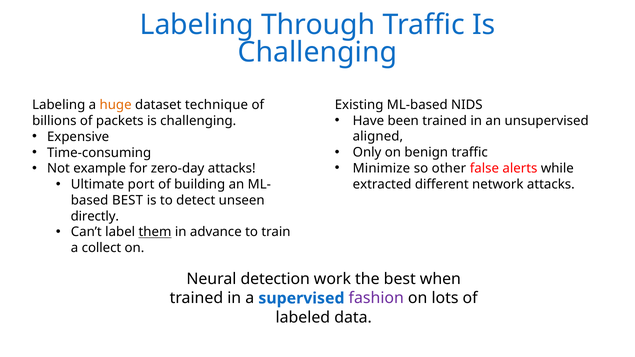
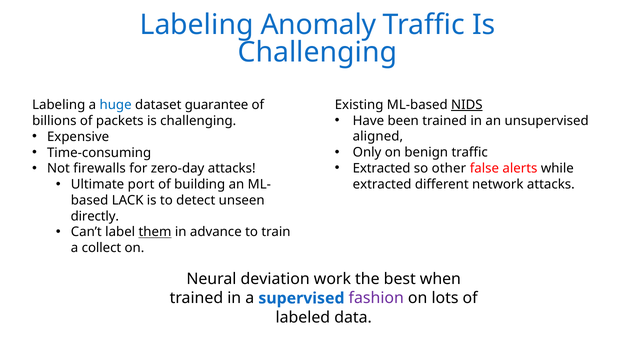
Through: Through -> Anomaly (318, 25)
NIDS underline: none -> present (467, 105)
huge colour: orange -> blue (116, 105)
technique: technique -> guarantee (217, 105)
Minimize: Minimize -> Extracted (382, 168)
example: example -> firewalls (100, 169)
BEST: BEST -> LACK (128, 200)
detection: detection -> deviation (275, 279)
